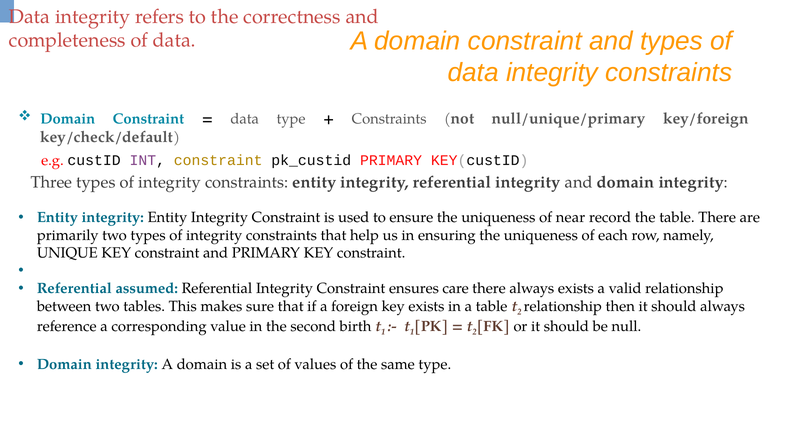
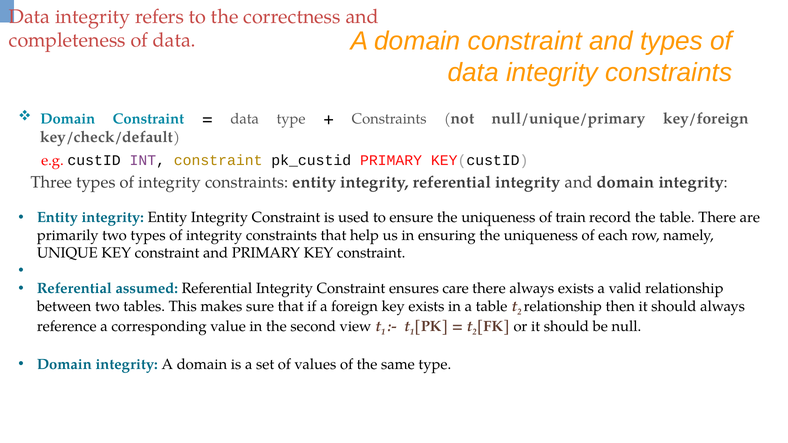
near: near -> train (571, 218)
birth: birth -> view (356, 326)
